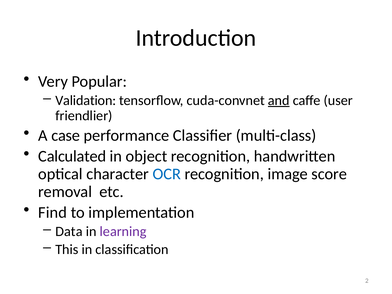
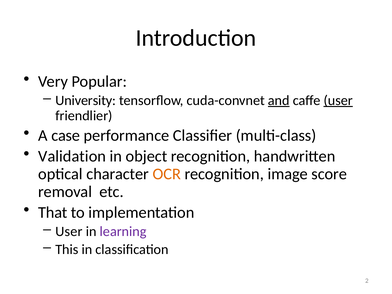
Validation: Validation -> University (86, 100)
user underline: none -> present (338, 100)
Calculated: Calculated -> Validation (72, 156)
OCR colour: blue -> orange (167, 174)
Find: Find -> That (53, 212)
Data: Data -> User (69, 231)
